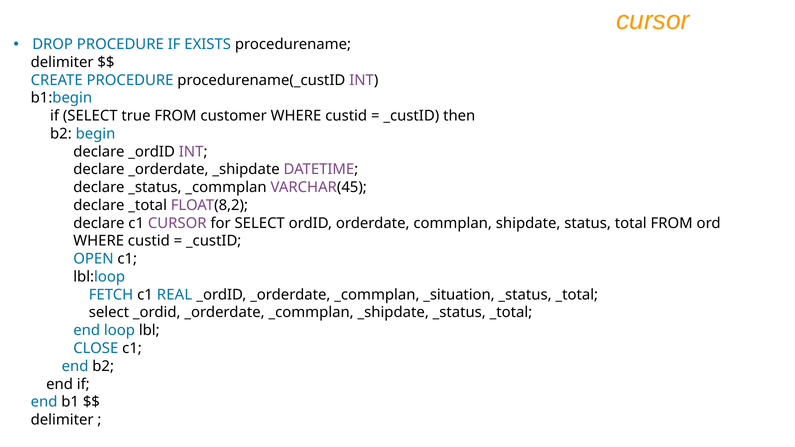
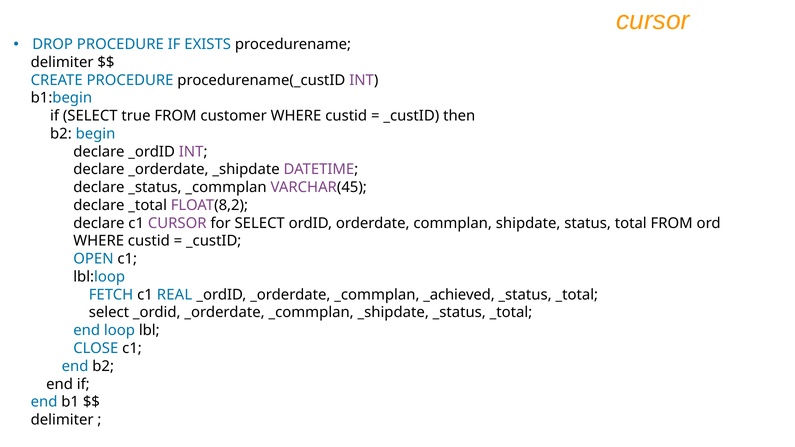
_situation: _situation -> _achieved (459, 295)
